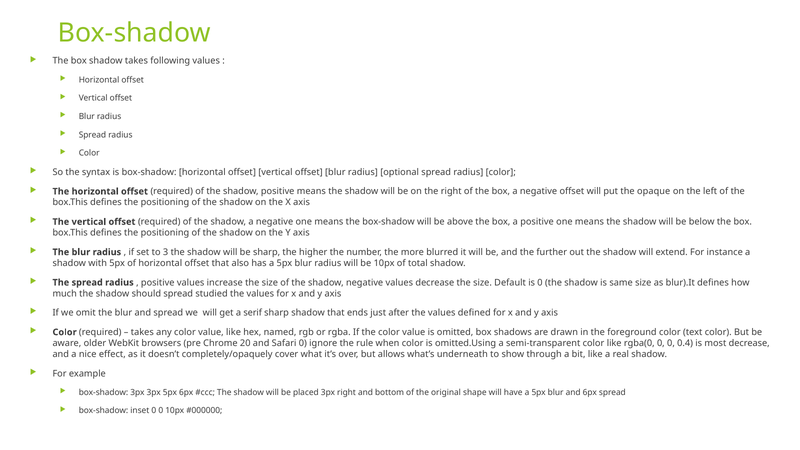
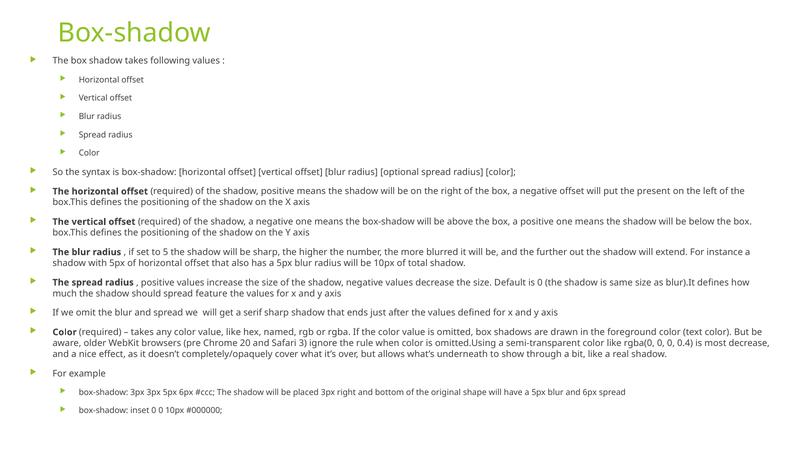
opaque: opaque -> present (654, 191)
3: 3 -> 5 (166, 252)
studied: studied -> feature (212, 294)
Safari 0: 0 -> 3 (303, 343)
